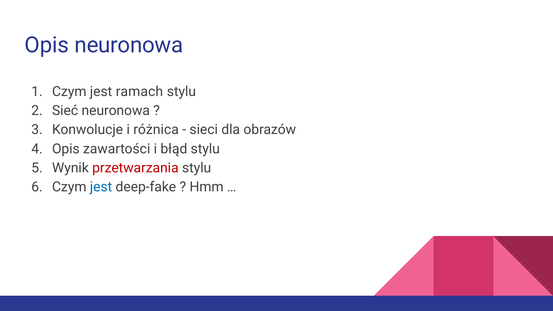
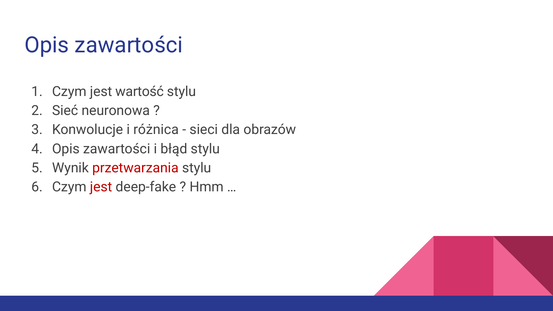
neuronowa: neuronowa -> zawartości (129, 45)
ramach: ramach -> wartość (140, 92)
jest colour: blue -> red (101, 187)
